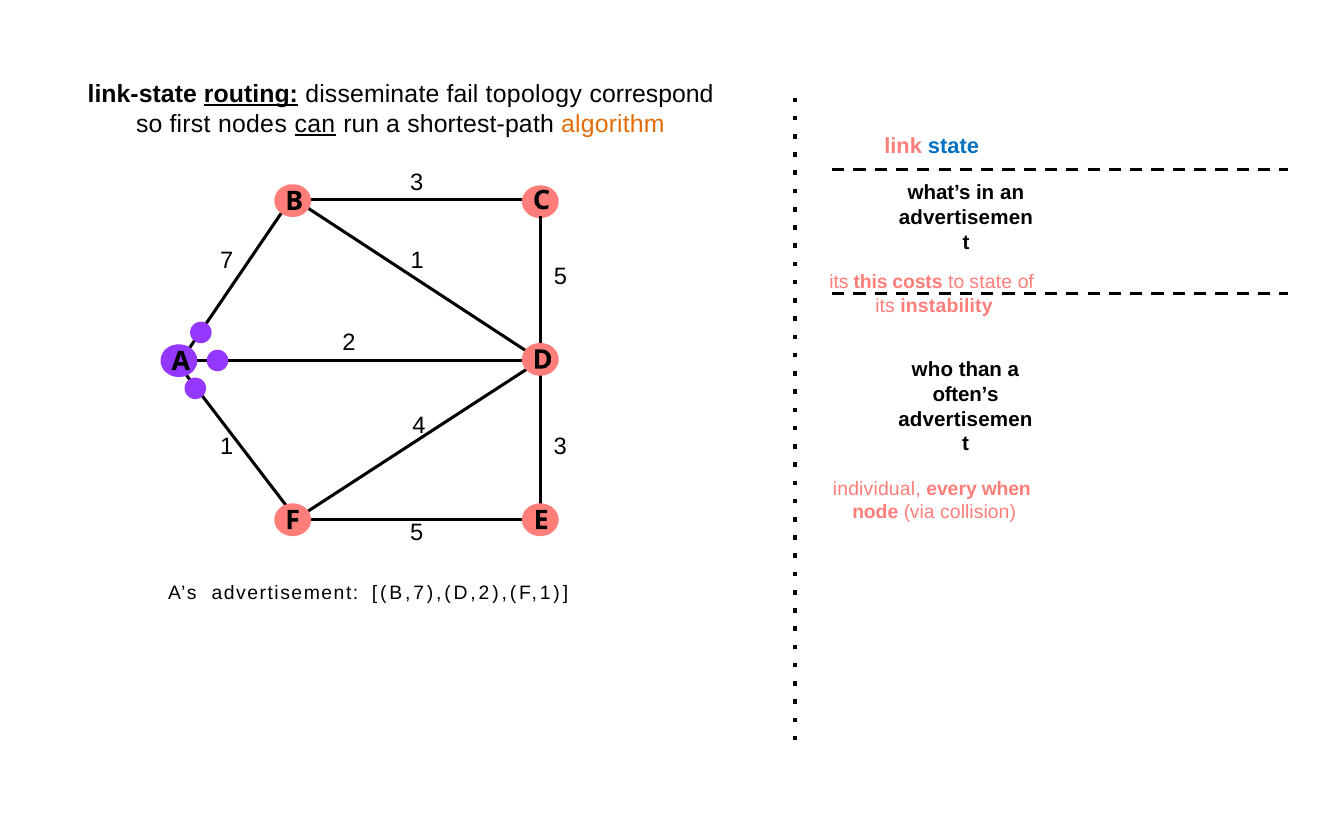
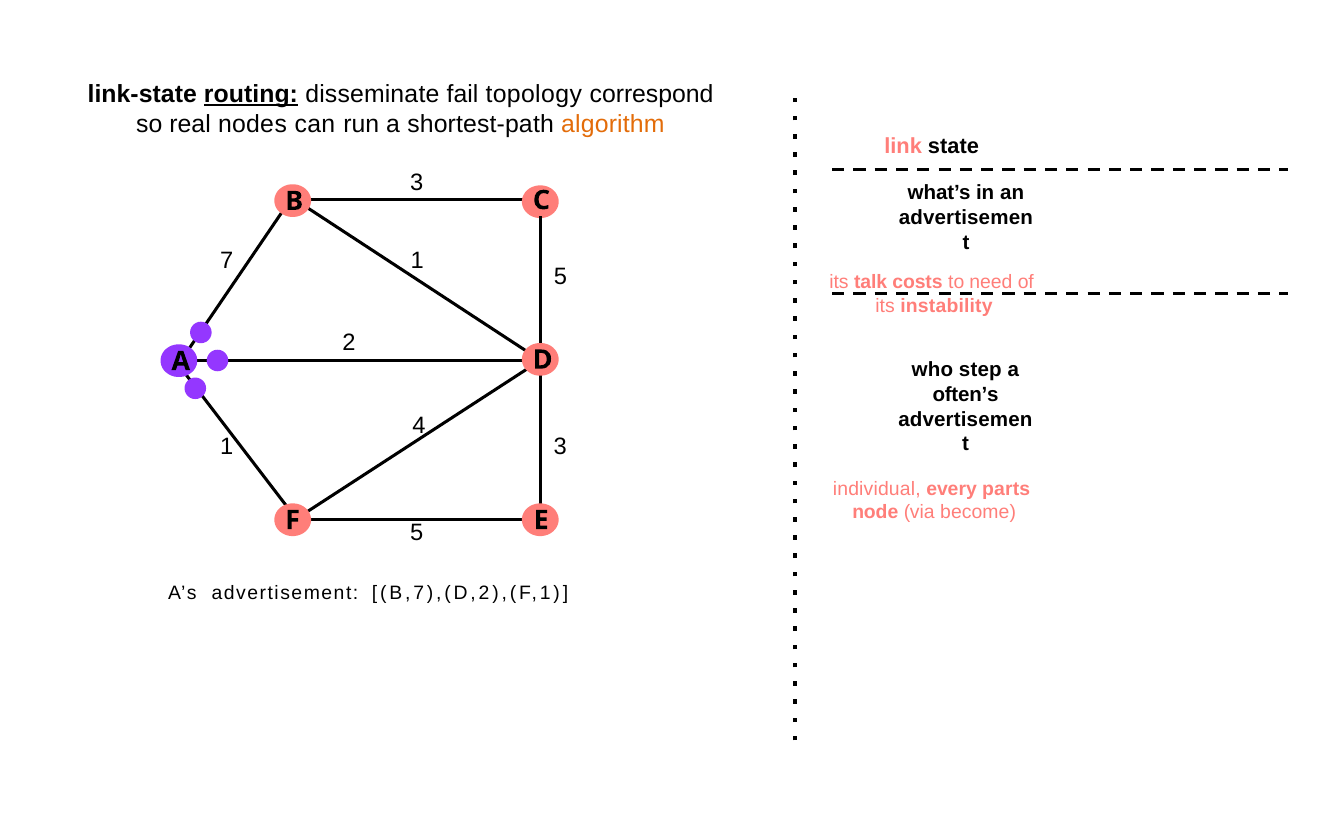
first: first -> real (190, 124)
can underline: present -> none (315, 124)
state colour: blue -> black (953, 147)
this: this -> talk (871, 283)
to state: state -> need (991, 283)
than: than -> step (980, 370)
when: when -> parts (1006, 489)
collision: collision -> become (978, 513)
